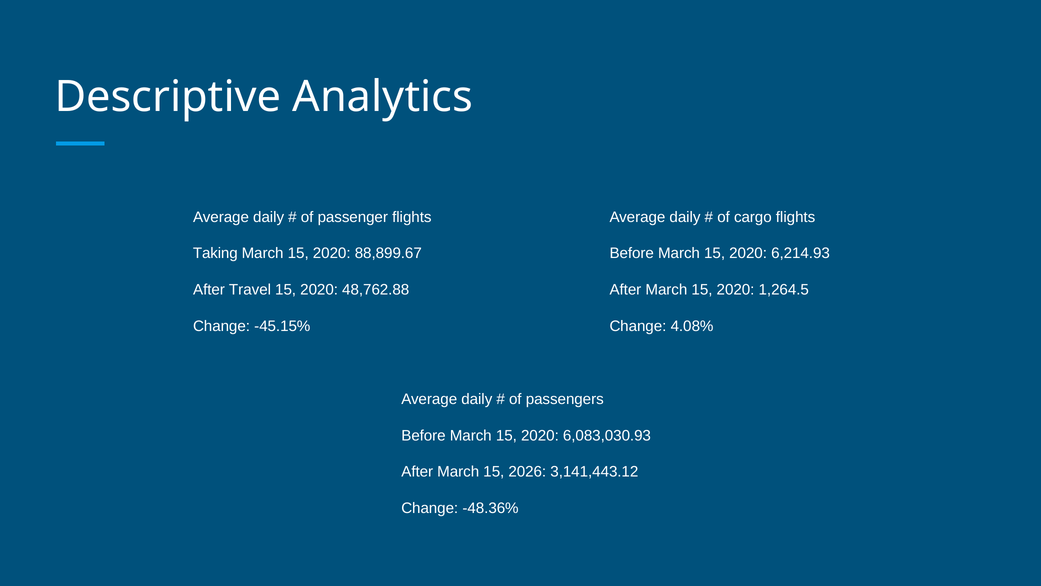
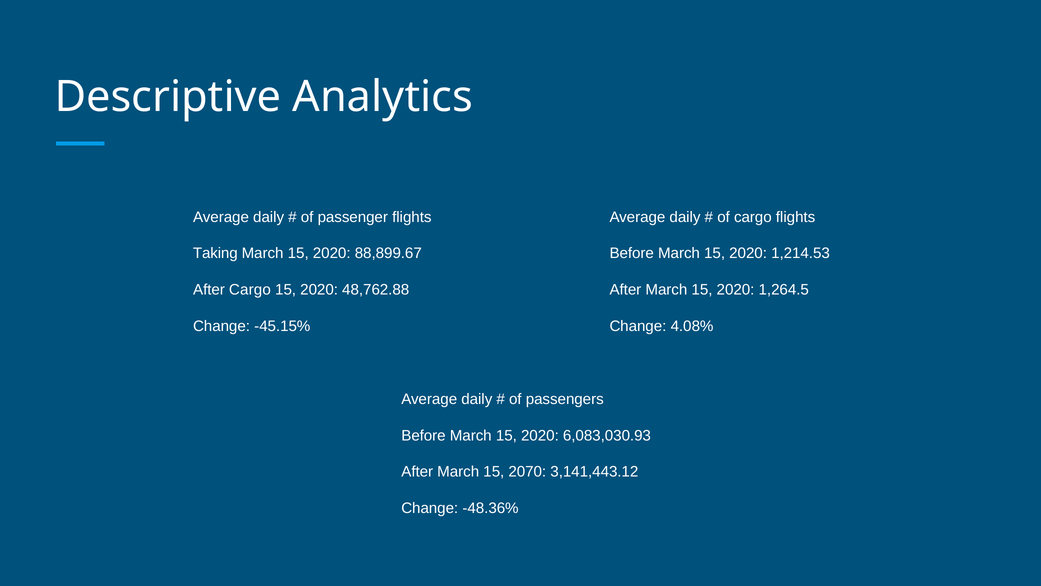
6,214.93: 6,214.93 -> 1,214.53 (801, 253)
After Travel: Travel -> Cargo (250, 290)
2026: 2026 -> 2070 (527, 472)
